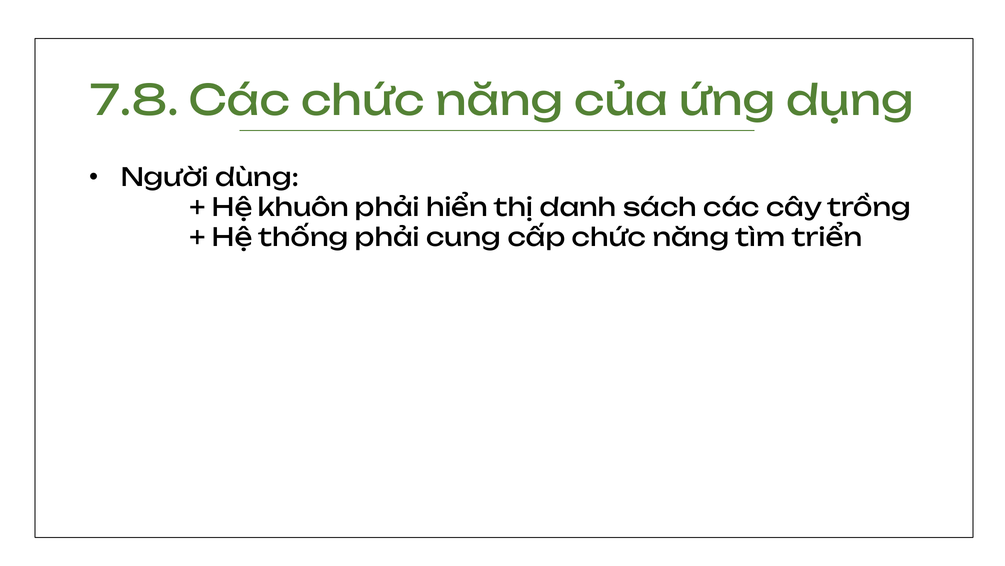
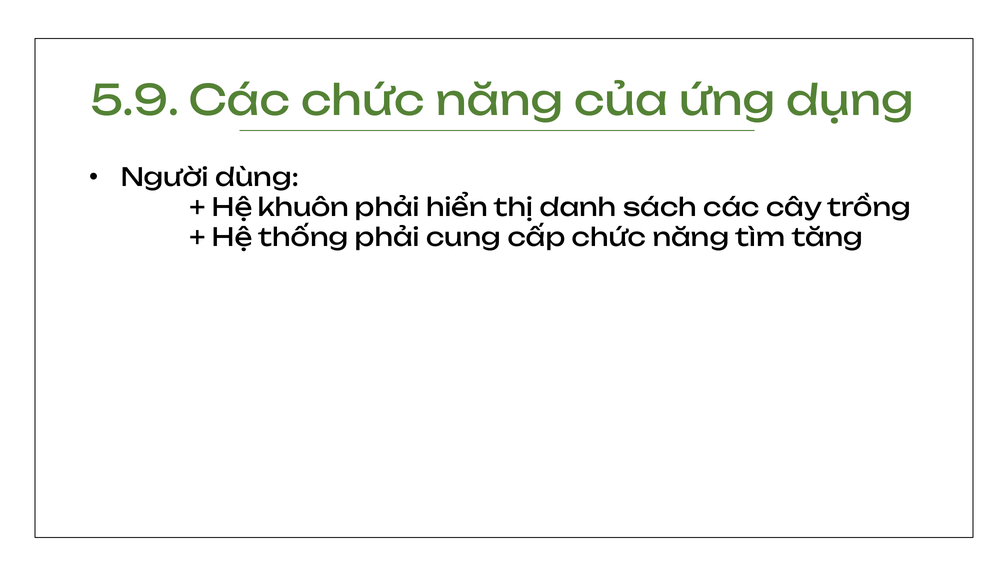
7.8: 7.8 -> 5.9 (135, 101)
triển: triển -> tăng (827, 238)
